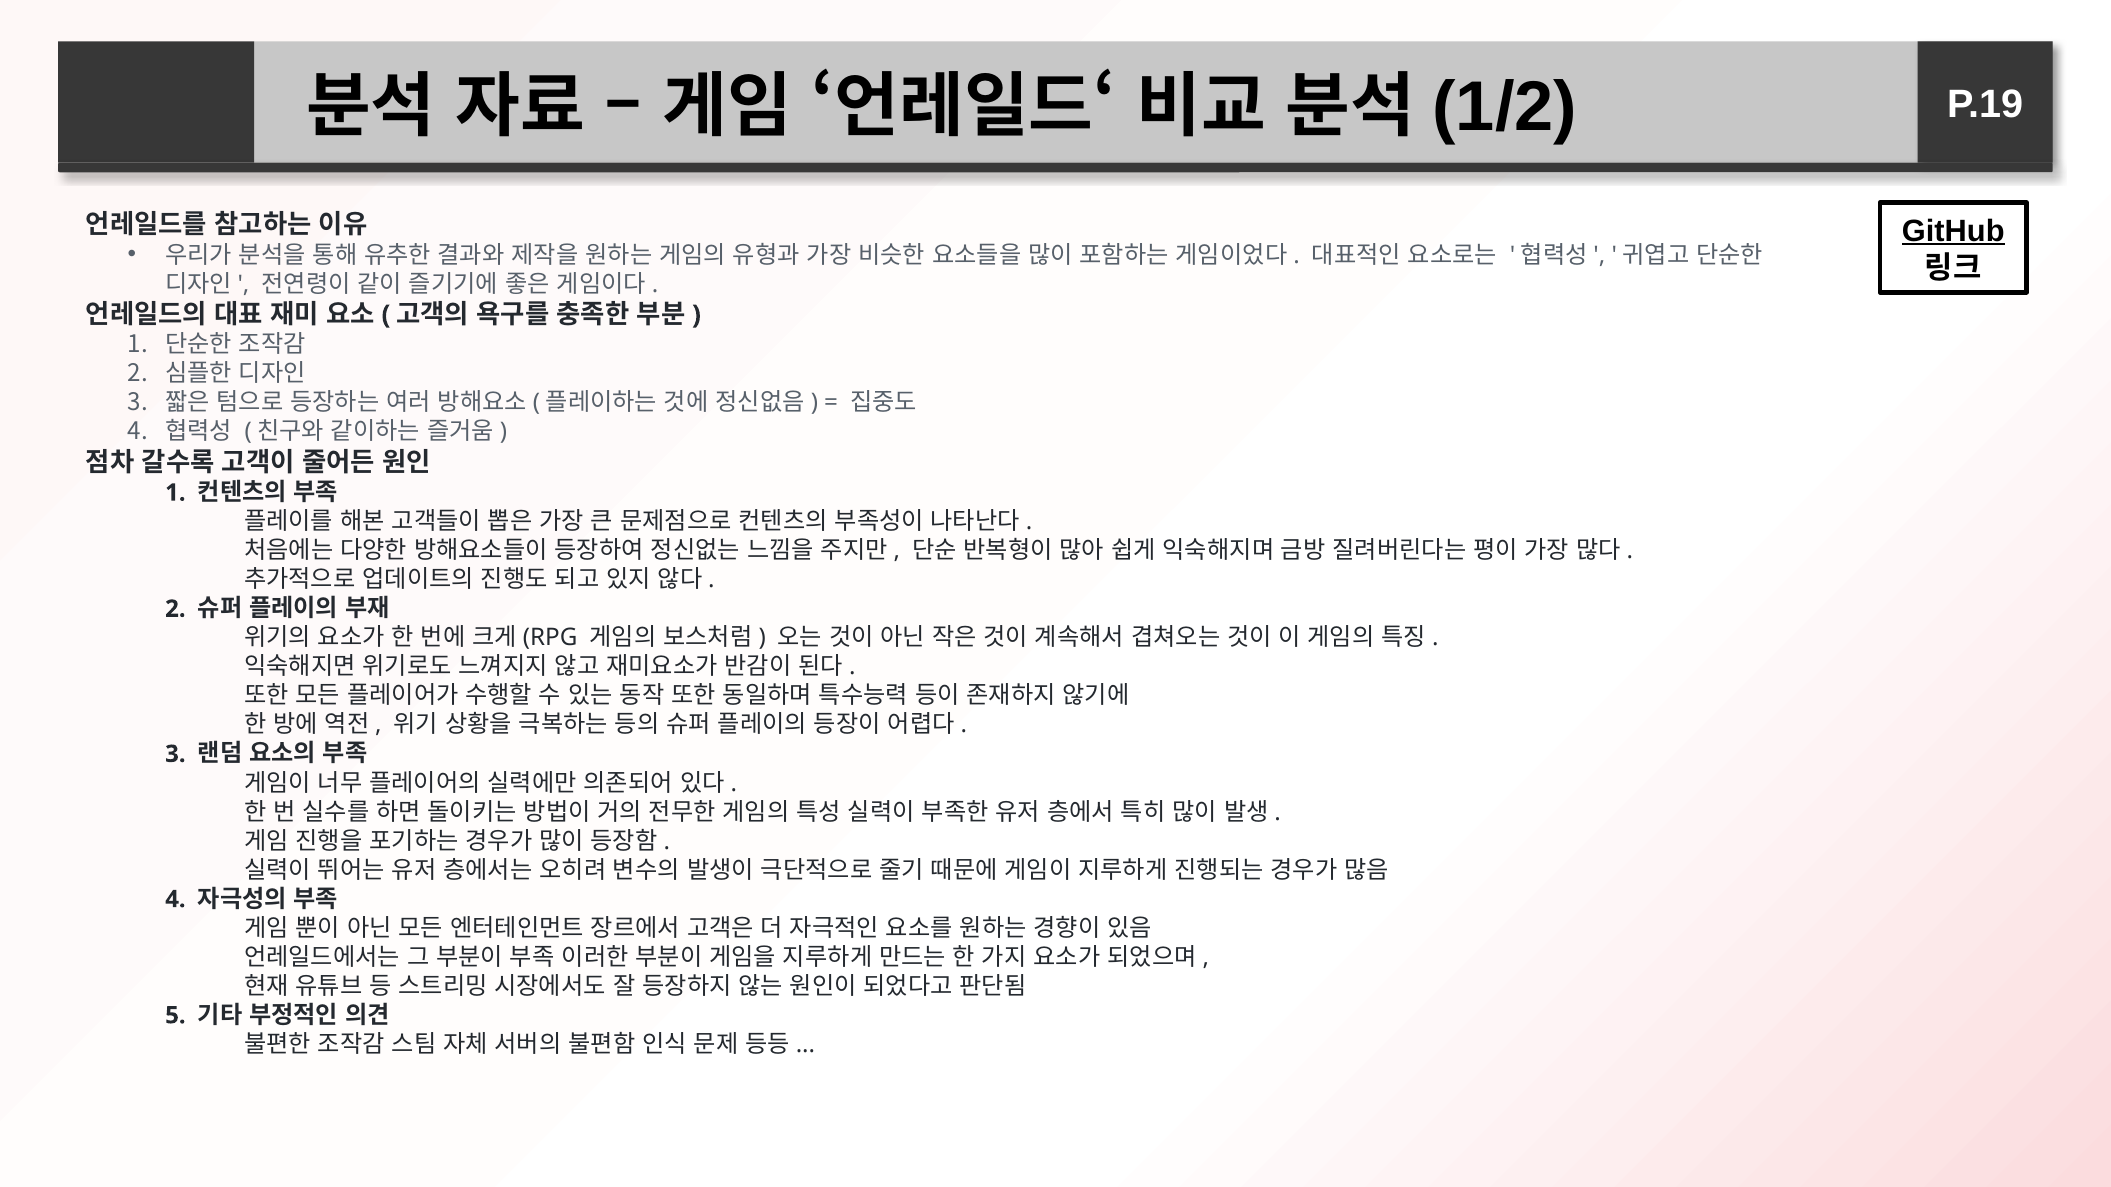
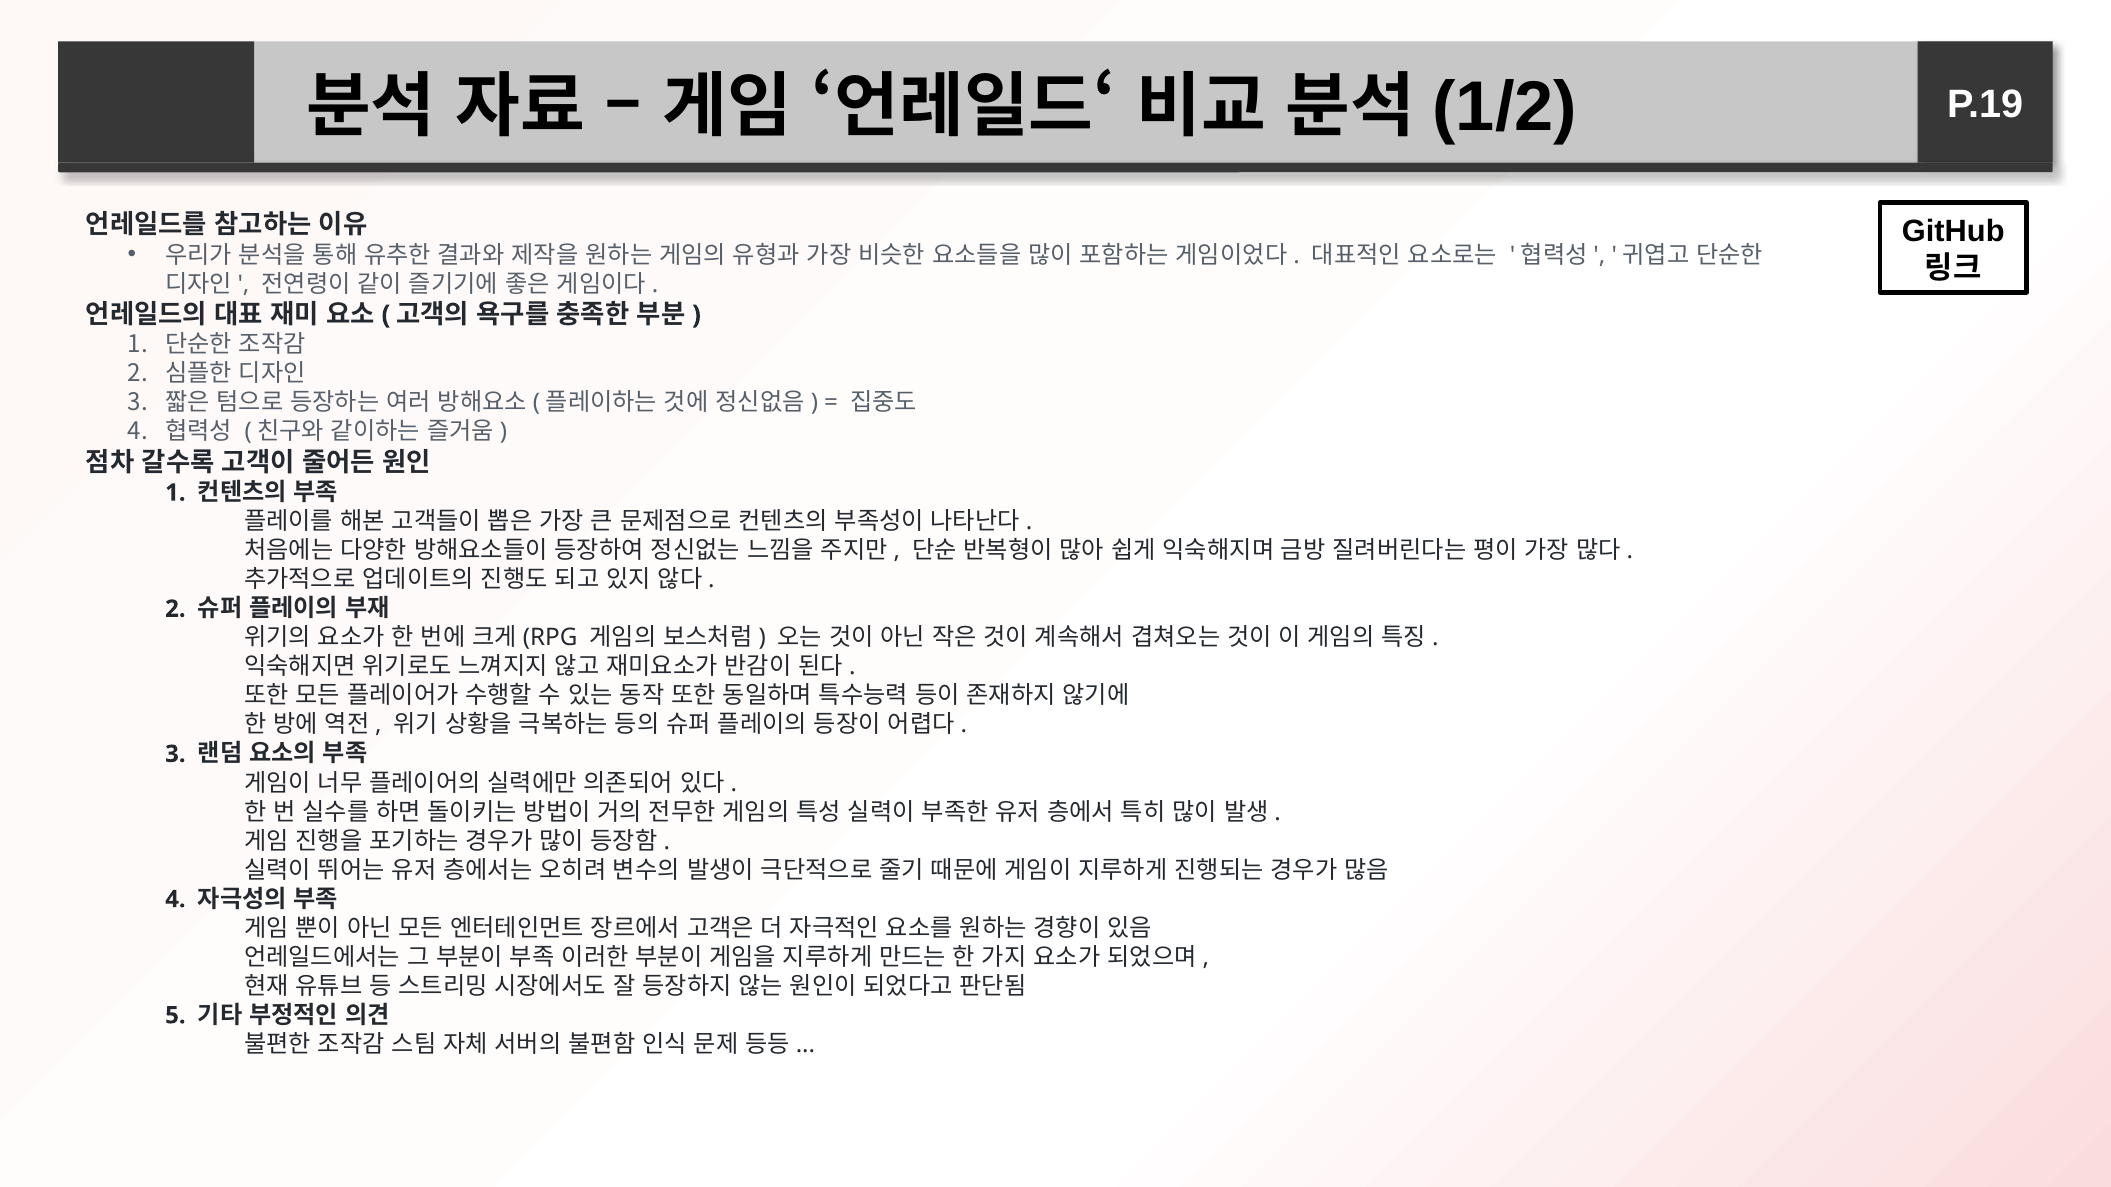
GitHub underline: present -> none (1953, 231)
